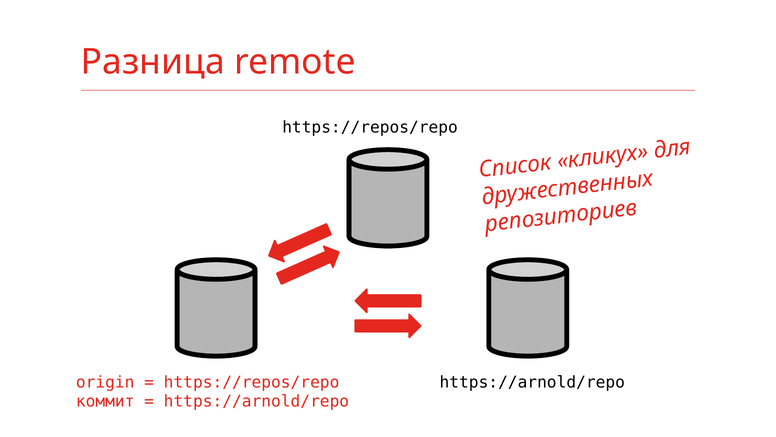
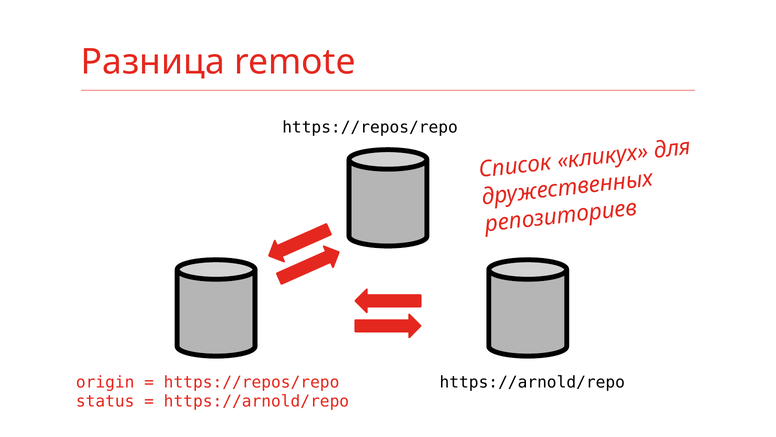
коммит: коммит -> status (105, 401)
